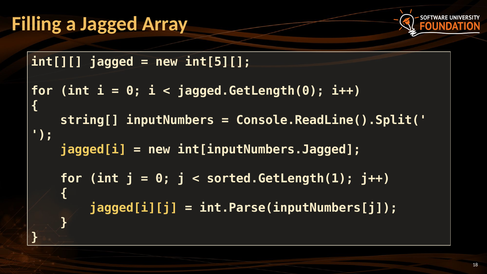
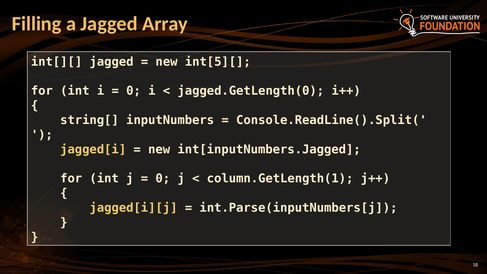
sorted.GetLength(1: sorted.GetLength(1 -> column.GetLength(1 (280, 179)
